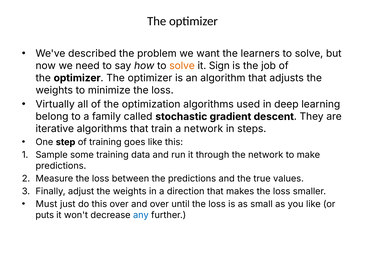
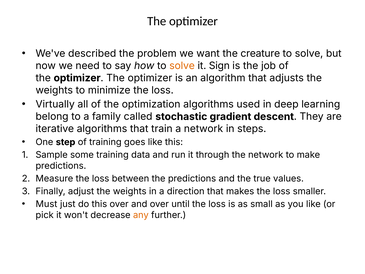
learners: learners -> creature (260, 54)
puts: puts -> pick (45, 215)
any colour: blue -> orange (141, 215)
